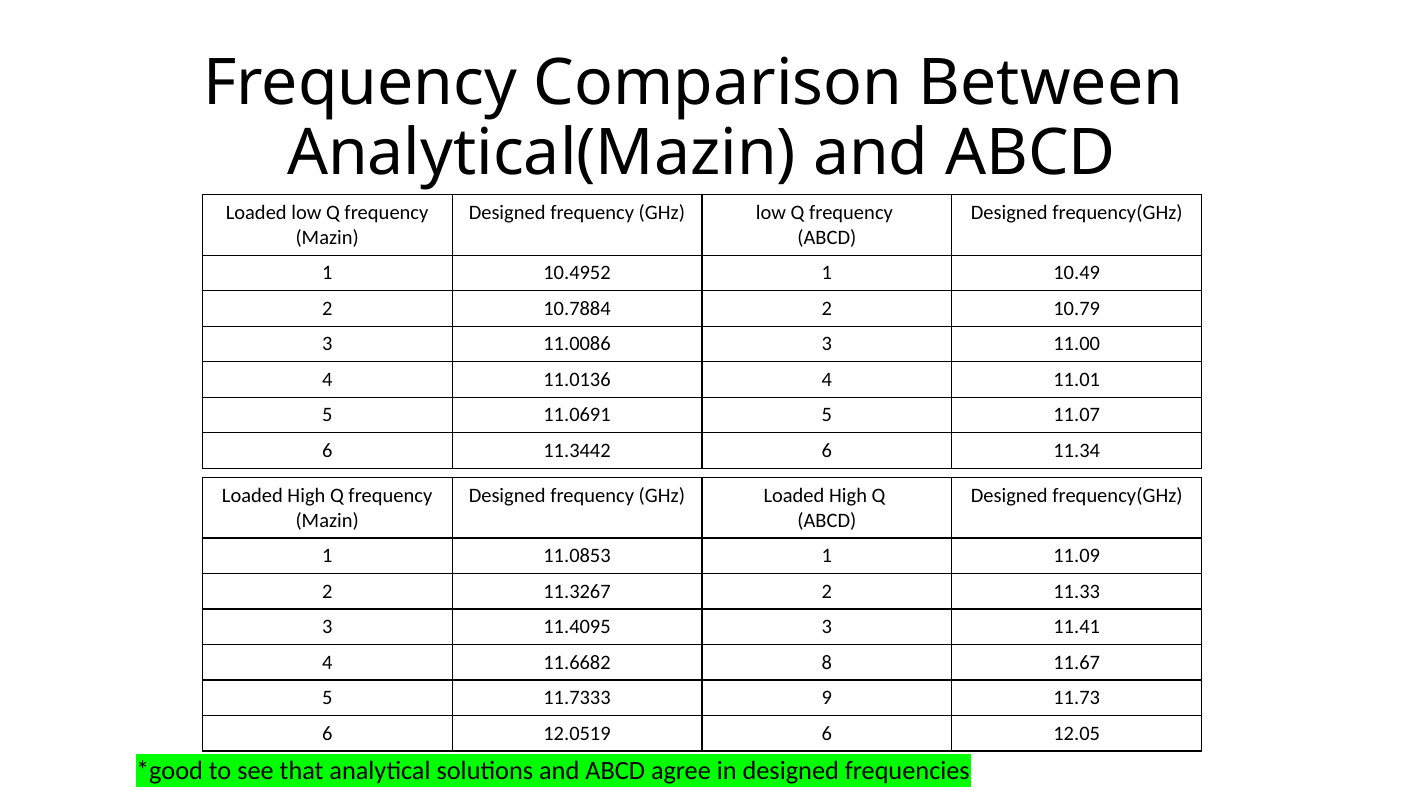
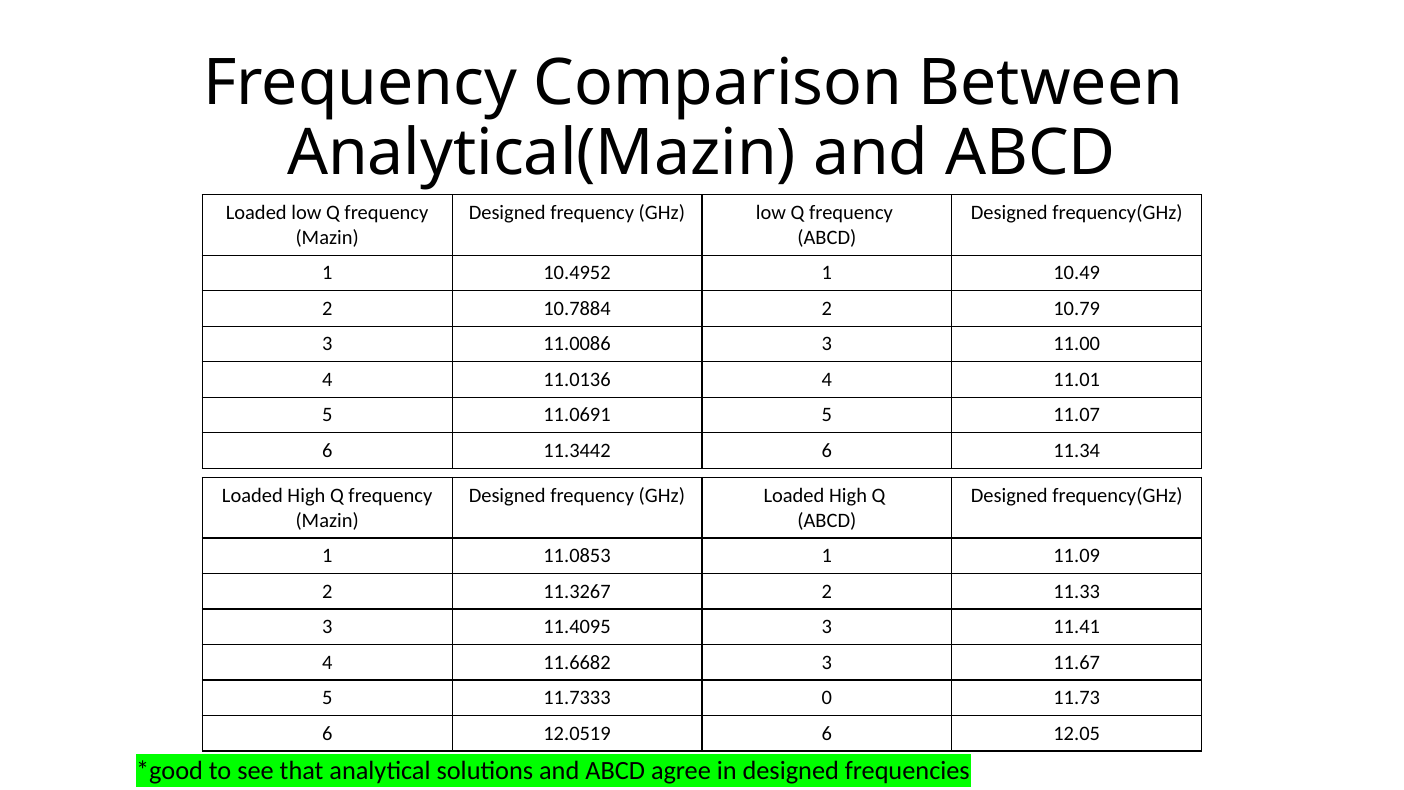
11.6682 8: 8 -> 3 (827, 662)
9: 9 -> 0 (827, 698)
